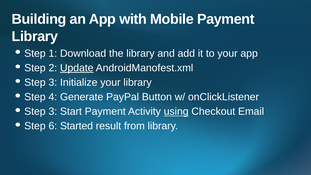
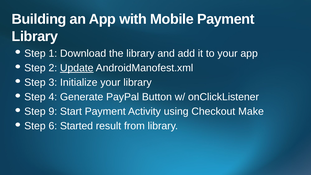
3: 3 -> 9 (53, 112)
using underline: present -> none (176, 112)
Email: Email -> Make (251, 112)
